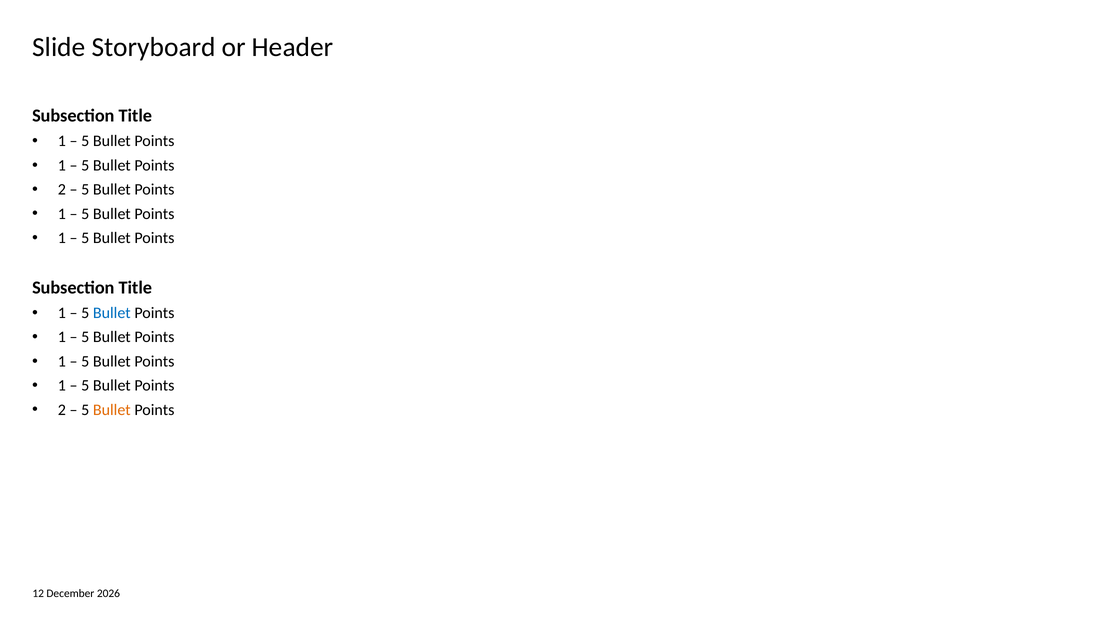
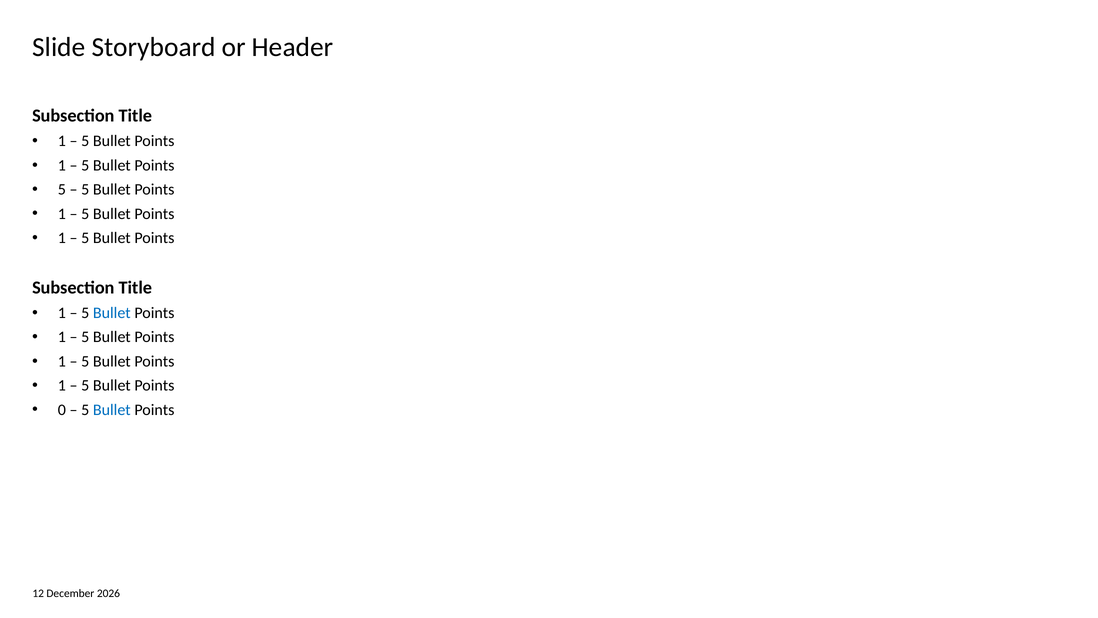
2: 2 -> 5 (62, 189)
2: 2 -> 0 (62, 410)
Bullet colour: orange -> blue (112, 410)
